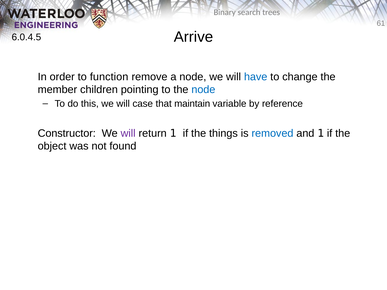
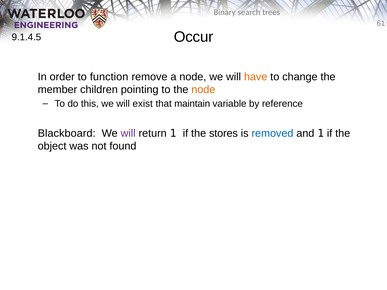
Arrive: Arrive -> Occur (194, 37)
6.0.4.5: 6.0.4.5 -> 9.1.4.5 (26, 37)
have colour: blue -> orange (256, 77)
node colour: blue -> orange (203, 90)
case: case -> exist (143, 104)
Constructor: Constructor -> Blackboard (67, 133)
things: things -> stores (223, 133)
